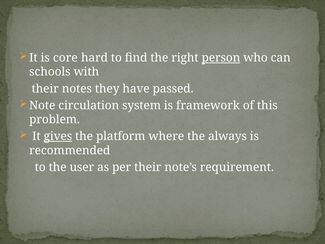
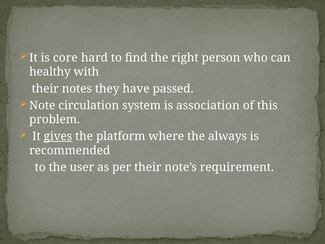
person underline: present -> none (221, 58)
schools: schools -> healthy (50, 72)
framework: framework -> association (208, 105)
